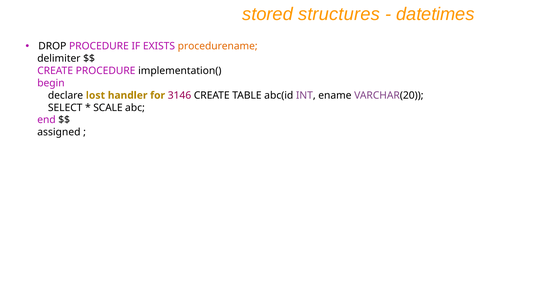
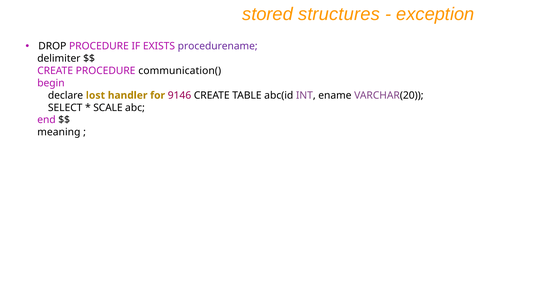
datetimes: datetimes -> exception (435, 14)
procedurename colour: orange -> purple (218, 46)
implementation(: implementation( -> communication( (180, 71)
3146: 3146 -> 9146 (179, 96)
assigned: assigned -> meaning (59, 132)
